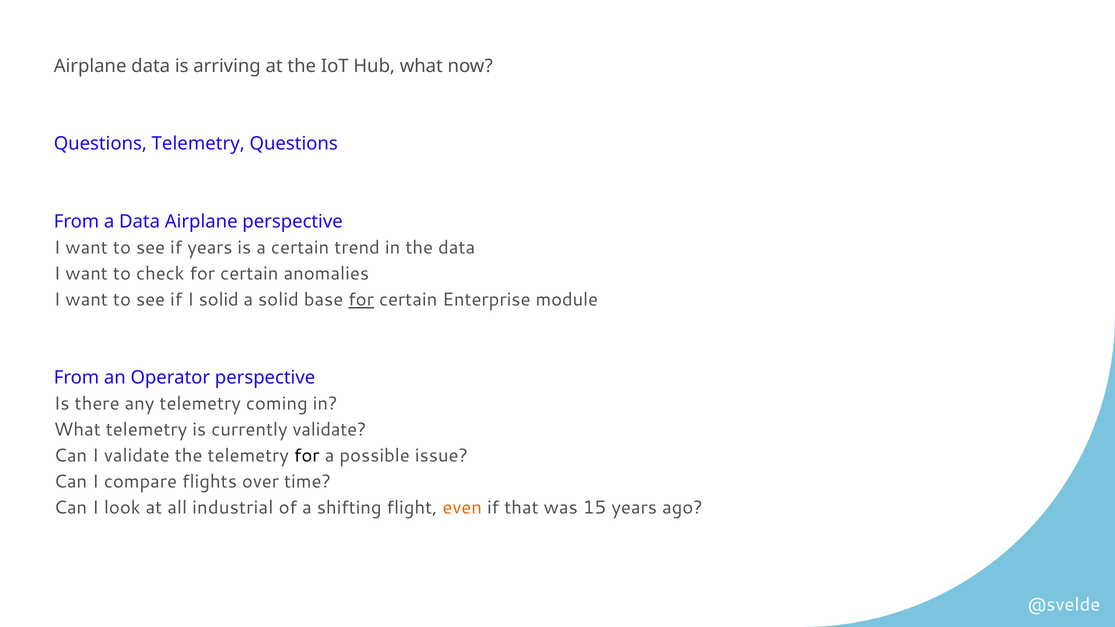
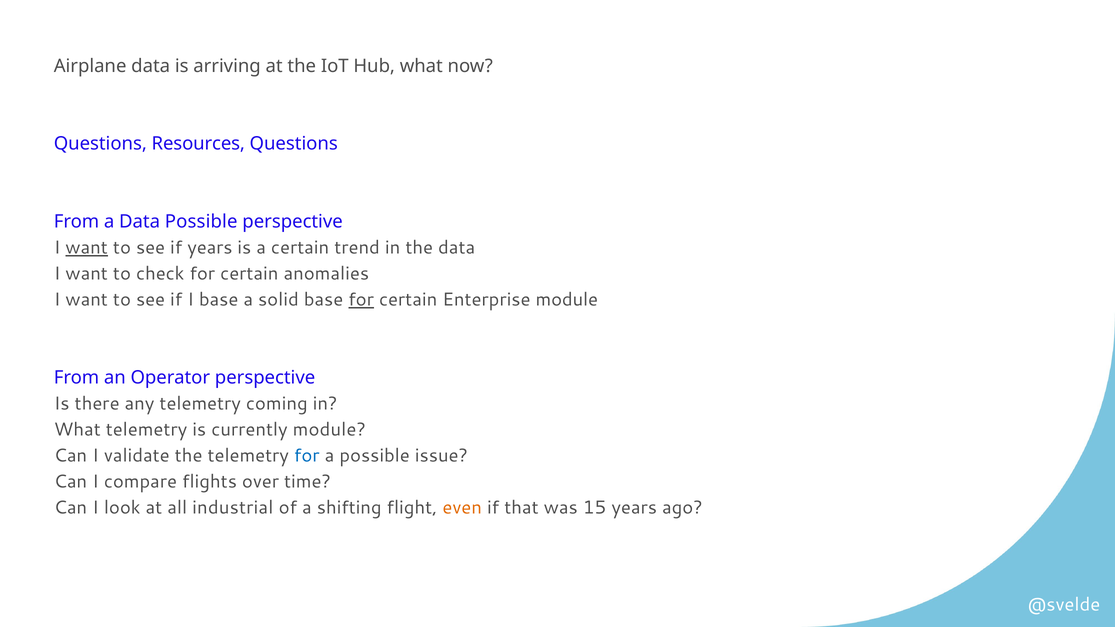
Questions Telemetry: Telemetry -> Resources (198, 144)
Data Airplane: Airplane -> Possible (201, 222)
want underline: none -> present (87, 248)
I solid: solid -> base (219, 300)
currently validate: validate -> module (329, 430)
for colour: black -> blue (307, 456)
